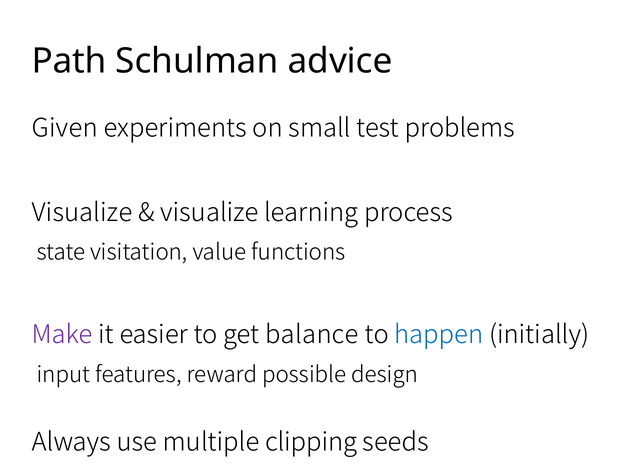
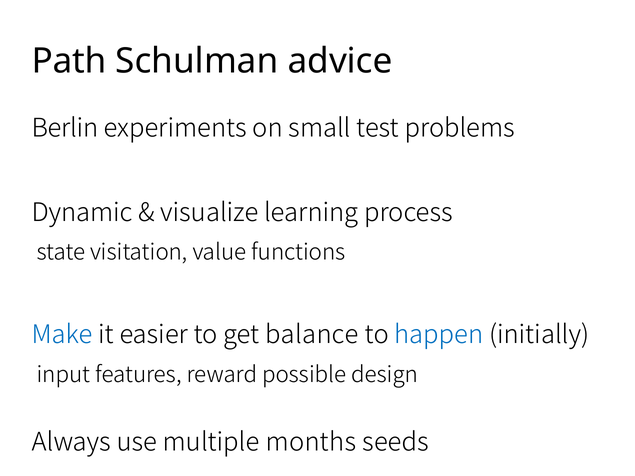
Given: Given -> Berlin (65, 129)
Visualize: Visualize -> Dynamic (82, 213)
Make colour: purple -> blue (62, 335)
clipping: clipping -> months (311, 442)
